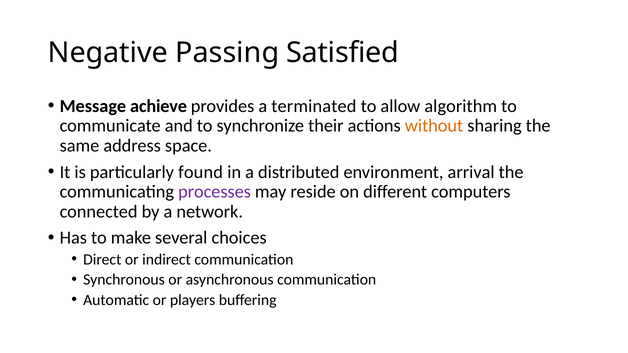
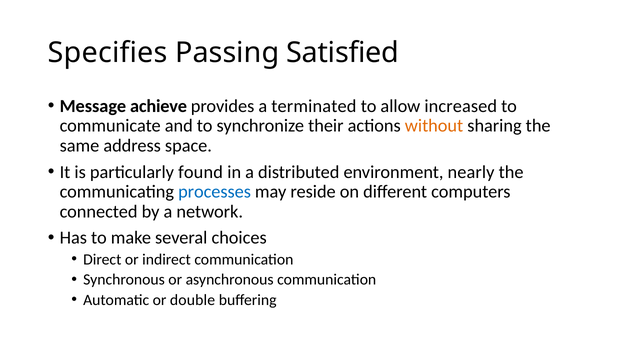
Negative: Negative -> Specifies (108, 53)
algorithm: algorithm -> increased (461, 106)
arrival: arrival -> nearly (471, 172)
processes colour: purple -> blue (215, 192)
players: players -> double (193, 300)
